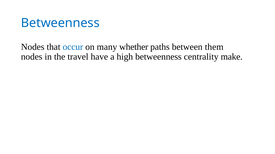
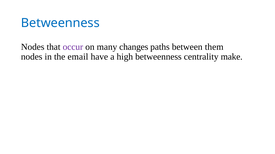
occur colour: blue -> purple (73, 47)
whether: whether -> changes (134, 47)
travel: travel -> email (78, 57)
